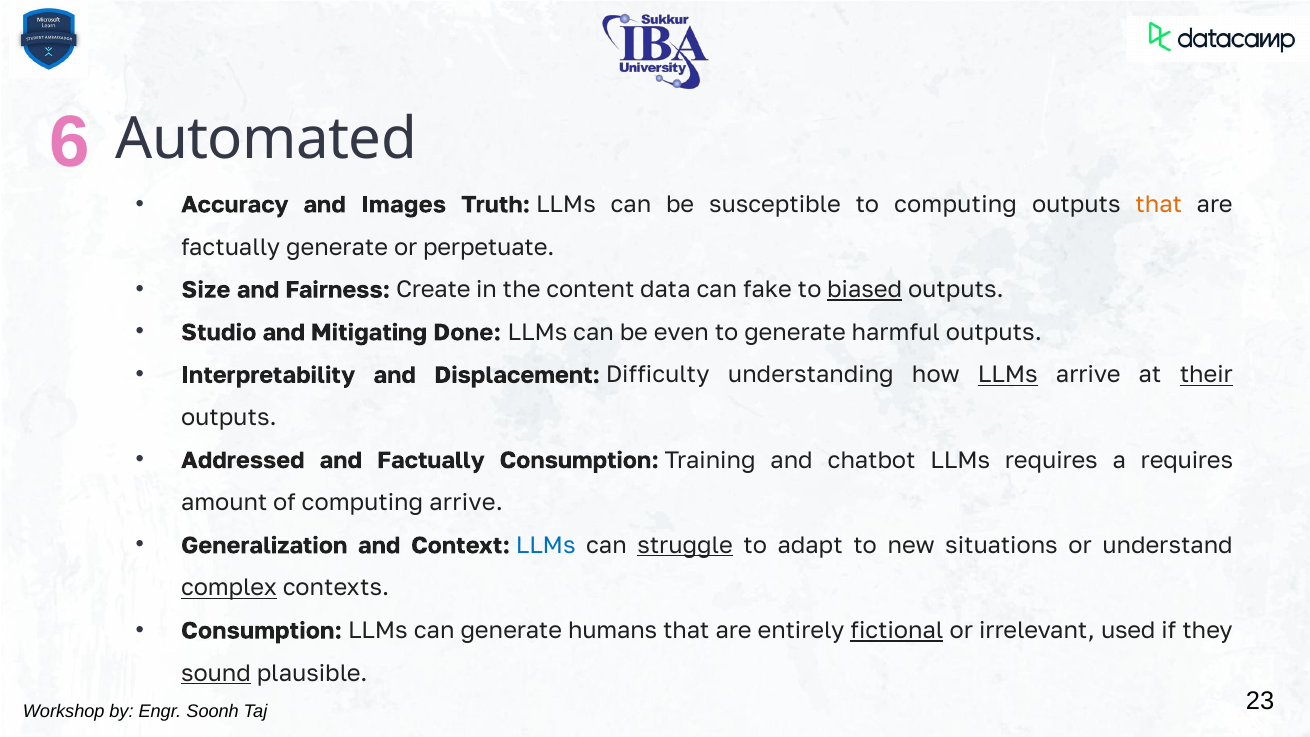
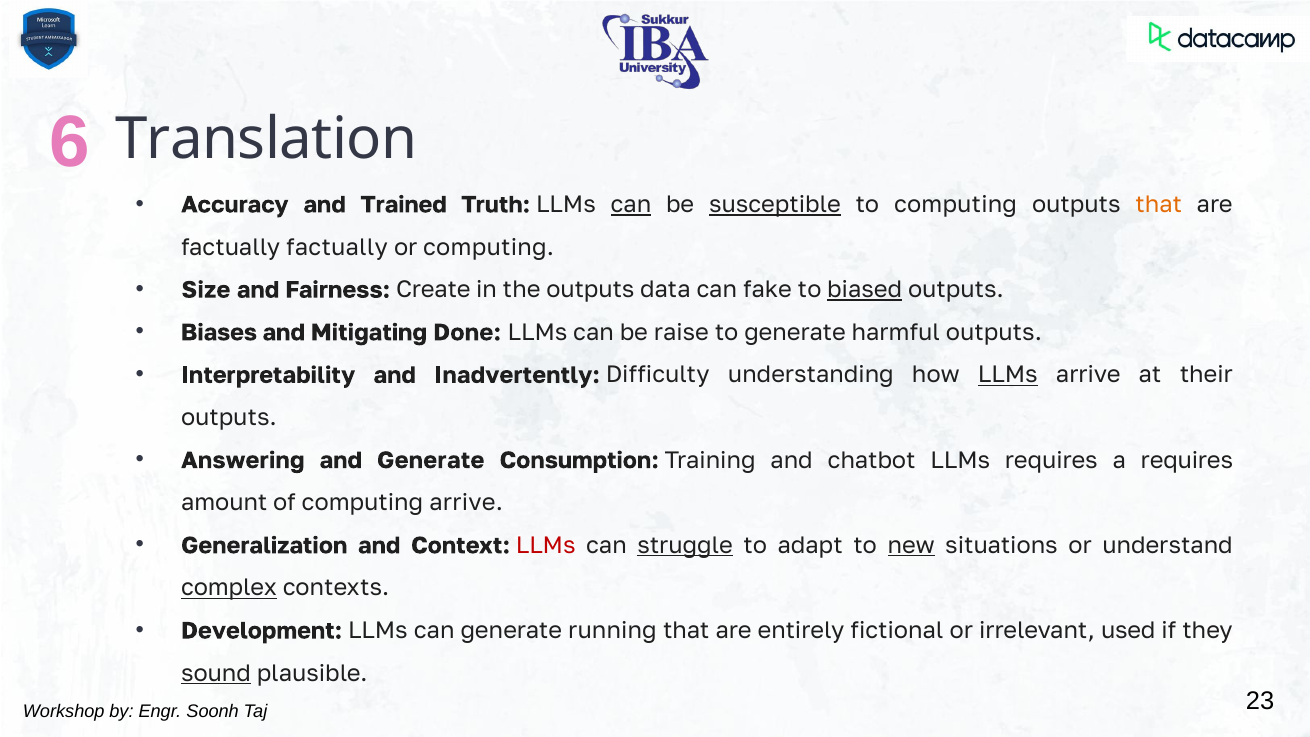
Automated: Automated -> Translation (266, 139)
Images: Images -> Trained (404, 205)
can underline: none -> present (631, 205)
susceptible underline: none -> present (775, 205)
factually generate: generate -> factually (337, 247)
or perpetuate: perpetuate -> computing (489, 247)
the content: content -> outputs (590, 290)
Studio: Studio -> Biases (219, 332)
even: even -> raise (681, 332)
Displacement: Displacement -> Inadvertently (517, 375)
their underline: present -> none (1206, 375)
Addressed: Addressed -> Answering (243, 460)
and Factually: Factually -> Generate (431, 460)
LLMs colour: blue -> red (546, 545)
new underline: none -> present (911, 545)
Consumption: Consumption -> Development (262, 631)
humans: humans -> running (612, 631)
fictional underline: present -> none (897, 631)
